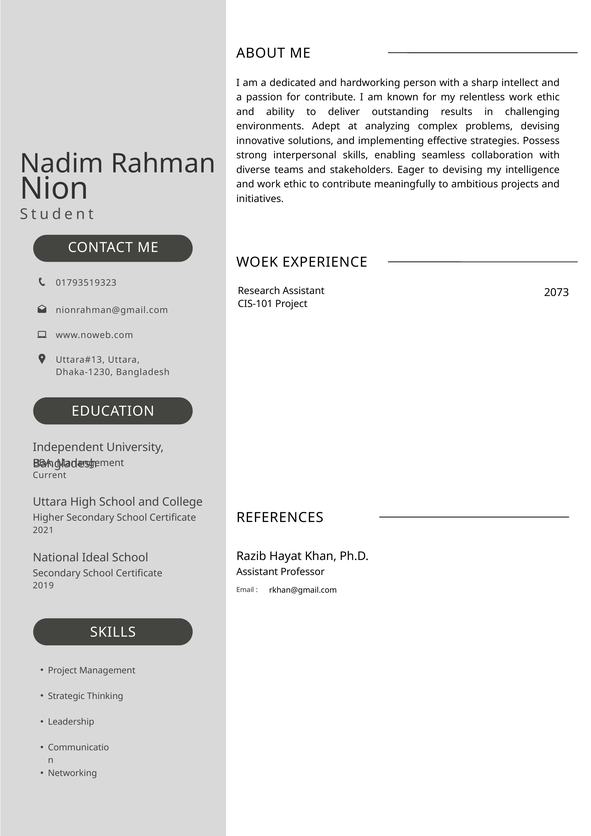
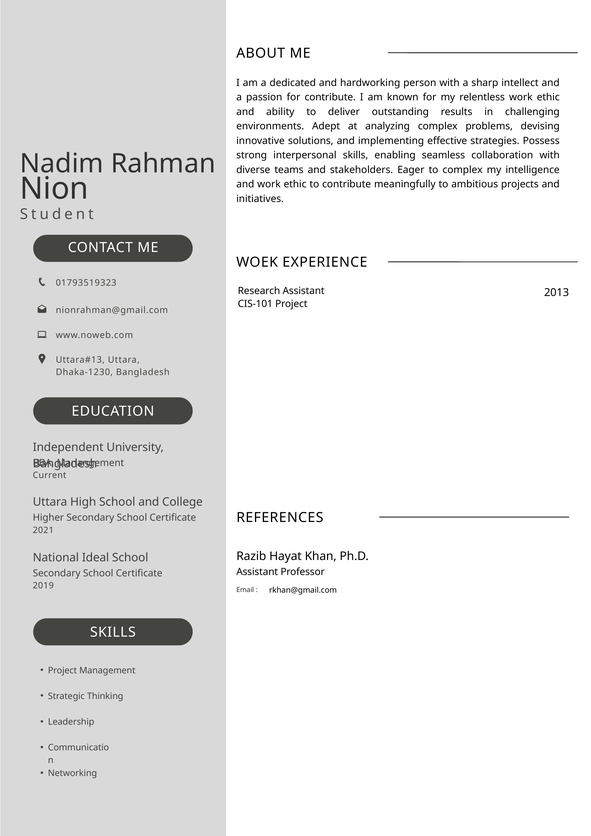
to devising: devising -> complex (463, 170)
2073: 2073 -> 2013 (557, 293)
